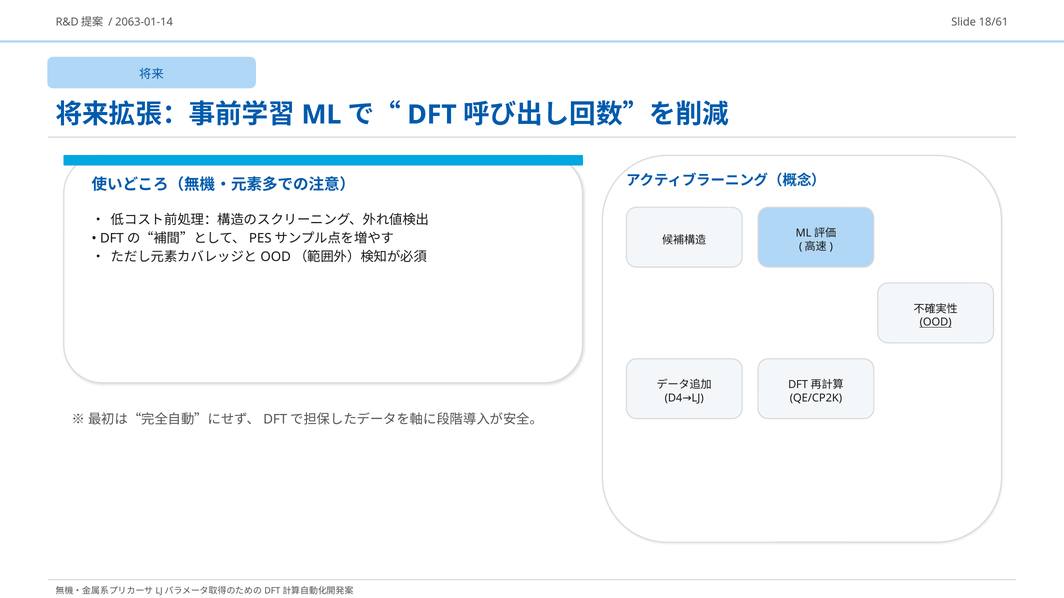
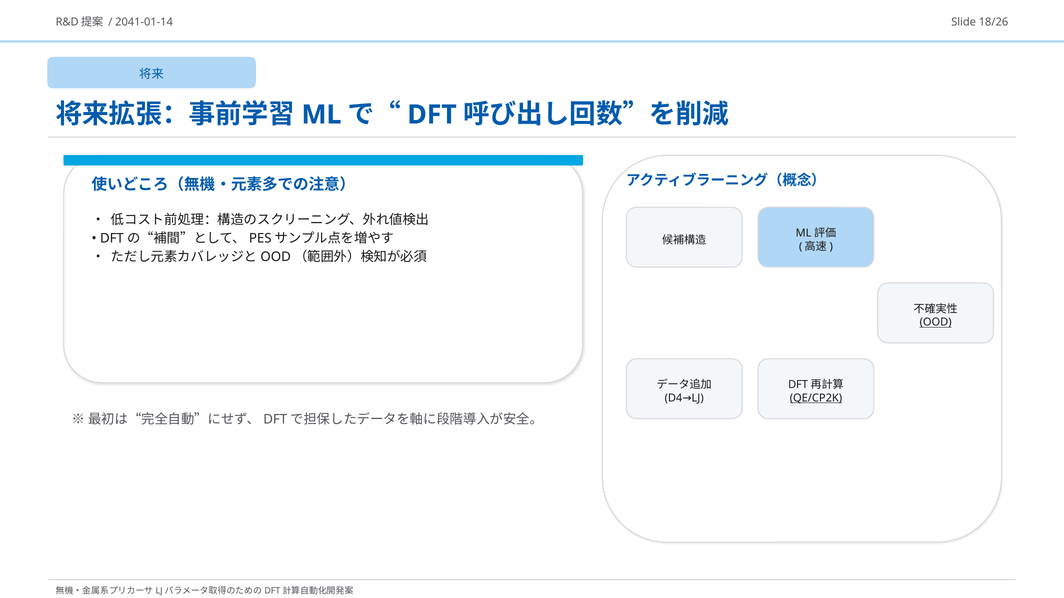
2063-01-14: 2063-01-14 -> 2041-01-14 (144, 22)
18/61: 18/61 -> 18/26 (994, 22)
QE/CP2K underline: none -> present (816, 398)
